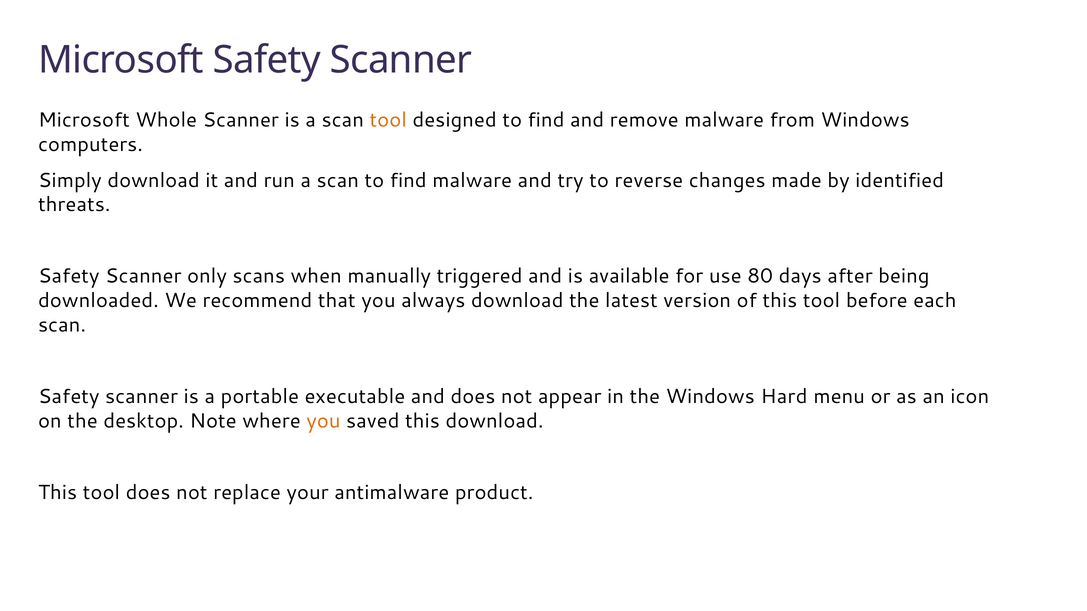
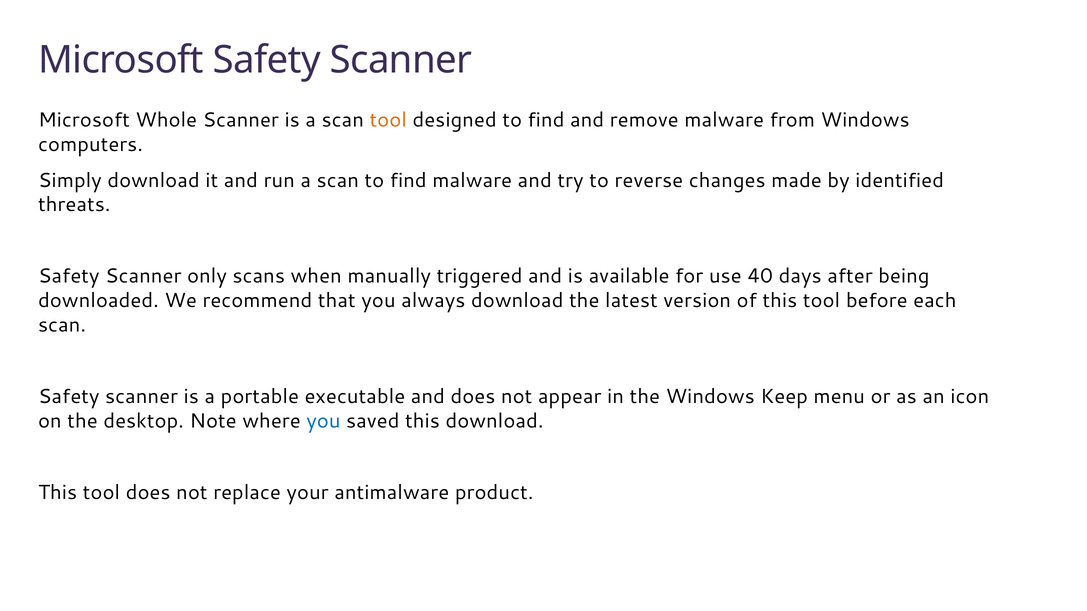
80: 80 -> 40 (760, 276)
Hard: Hard -> Keep (784, 397)
you colour: orange -> blue (323, 421)
